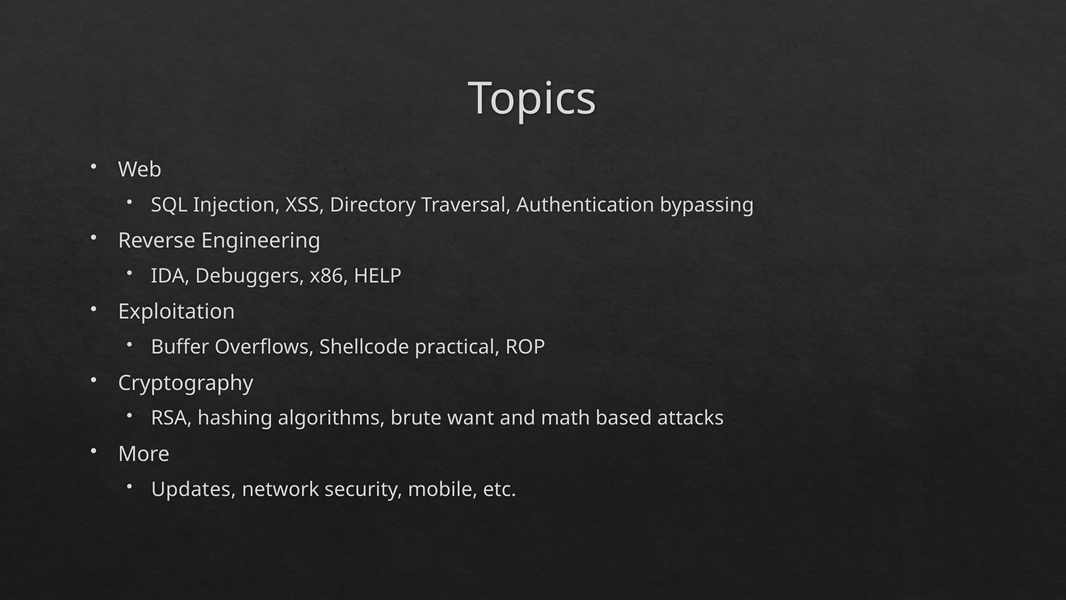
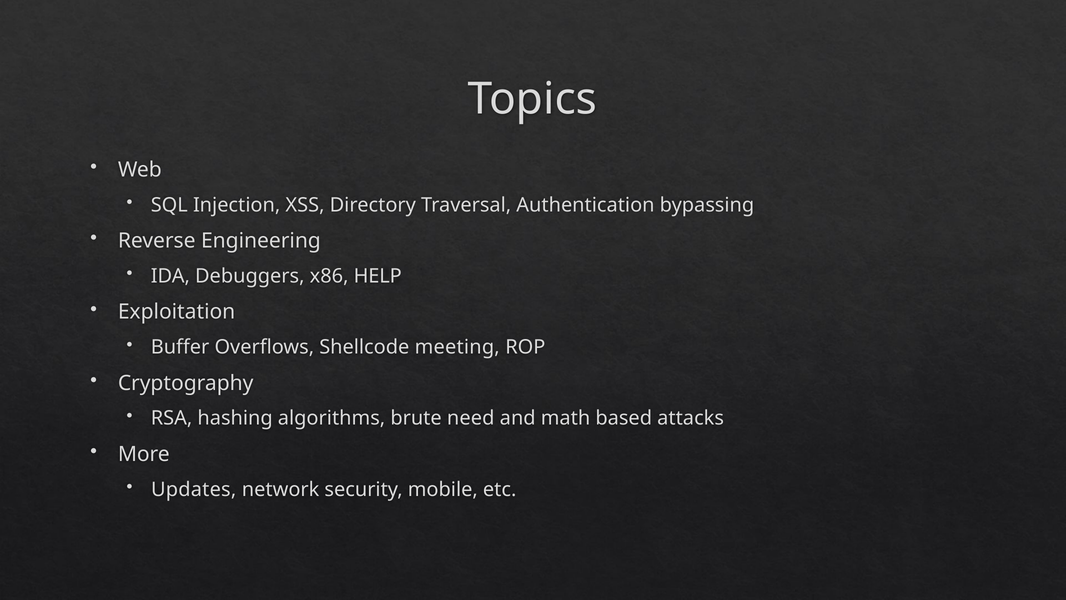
practical: practical -> meeting (457, 347)
want: want -> need (471, 418)
